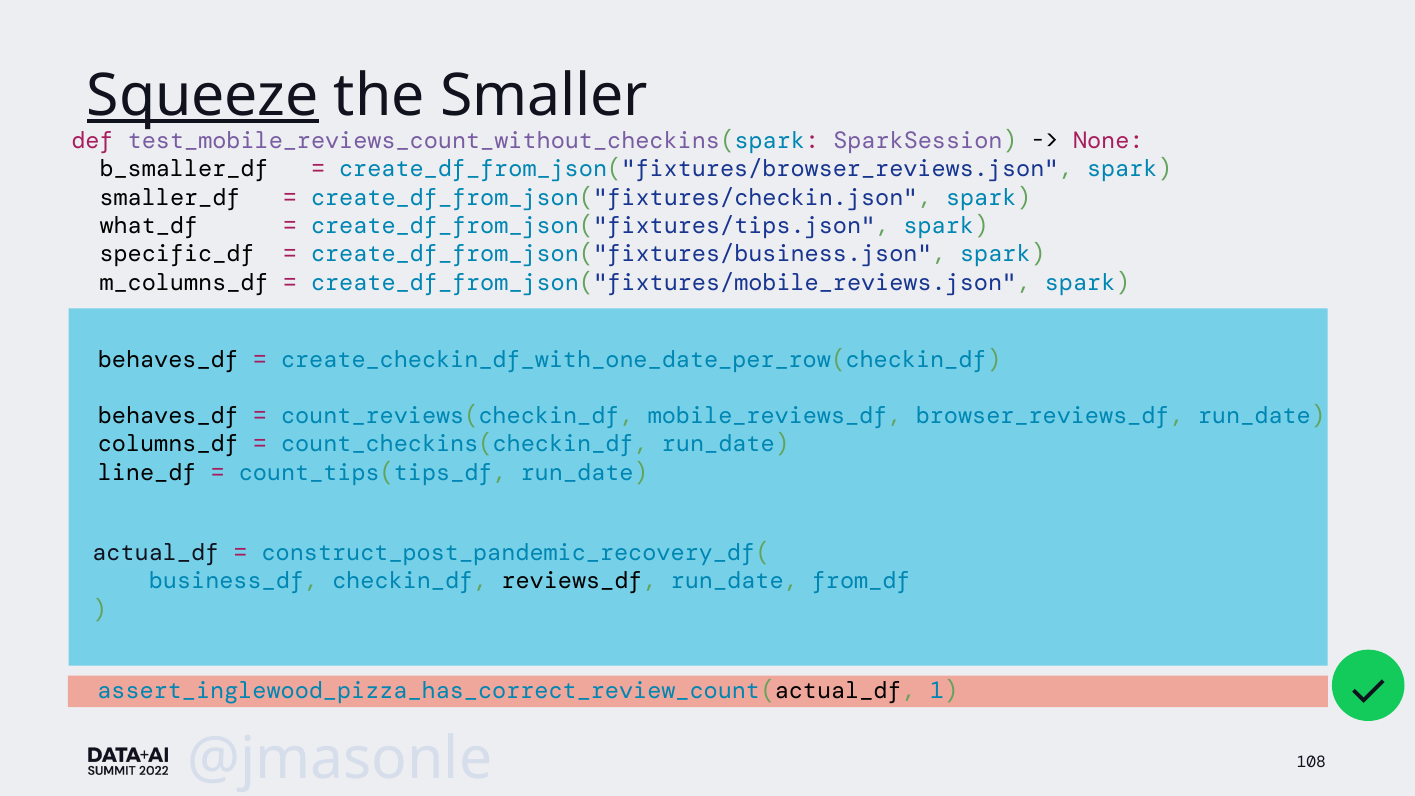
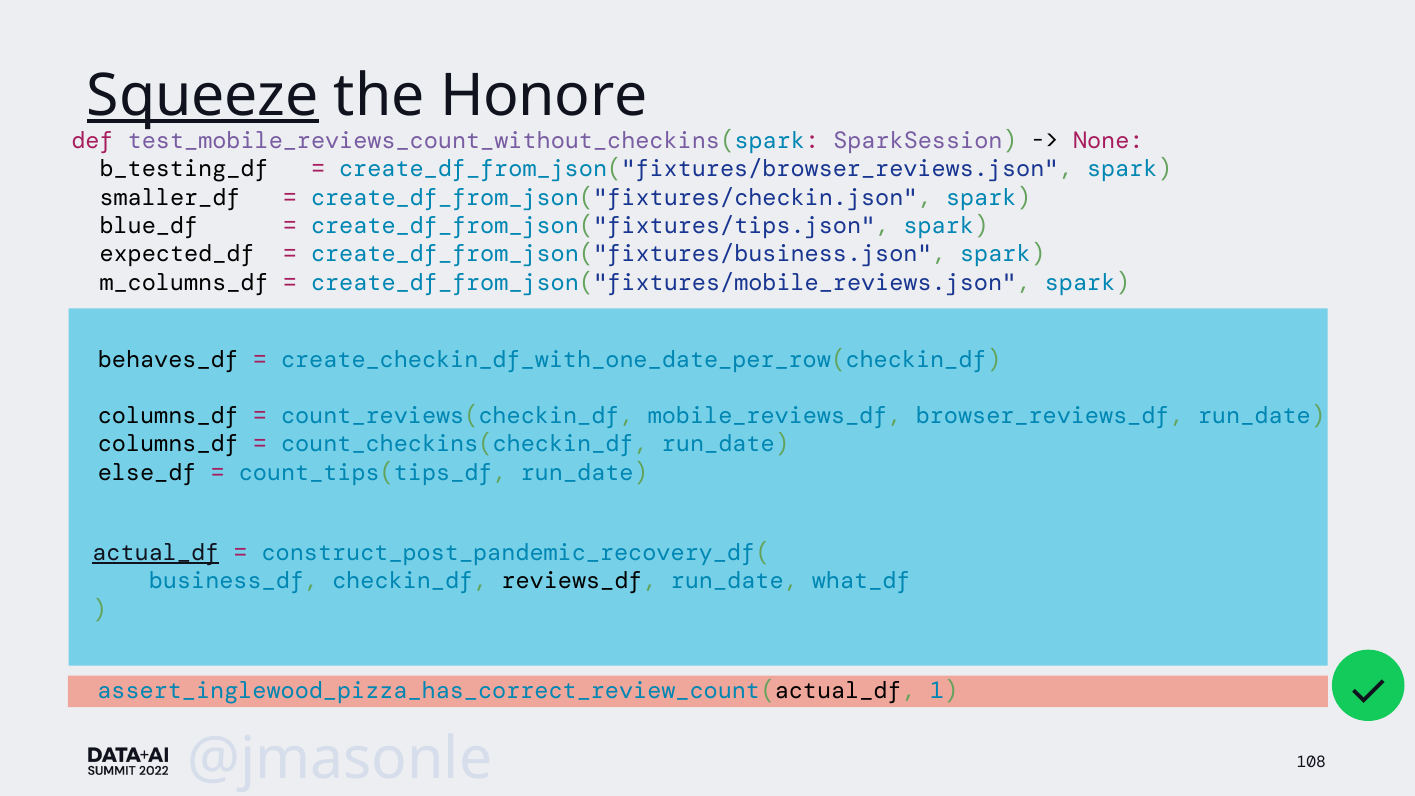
Smaller: Smaller -> Honore (544, 96)
b_smaller_df: b_smaller_df -> b_testing_df (184, 169)
what_df: what_df -> blue_df (149, 226)
specific_df: specific_df -> expected_df (177, 254)
behaves_df: behaves_df -> columns_df (168, 416)
line_df: line_df -> else_df (147, 473)
actual_df underline: none -> present (156, 553)
from_df: from_df -> what_df (861, 581)
